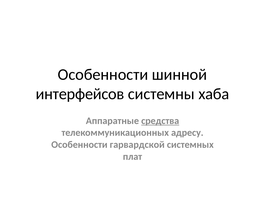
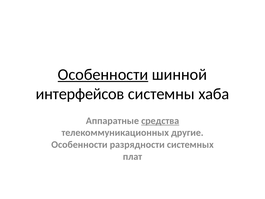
Особенности underline: none -> present (103, 74)
адресу: адресу -> другие (187, 133)
гарвардской: гарвардской -> разрядности (137, 144)
